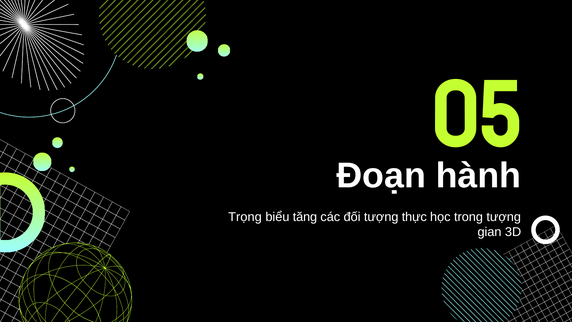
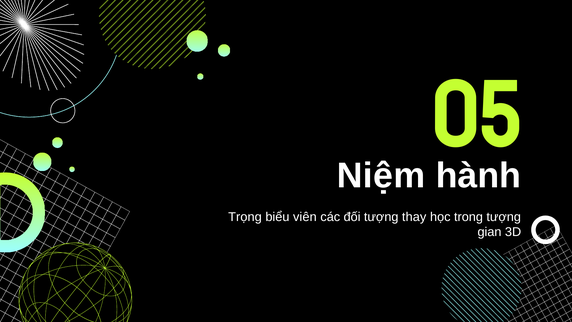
Đoạn: Đoạn -> Niệm (381, 175)
tăng: tăng -> viên (305, 217)
thực: thực -> thay (414, 217)
